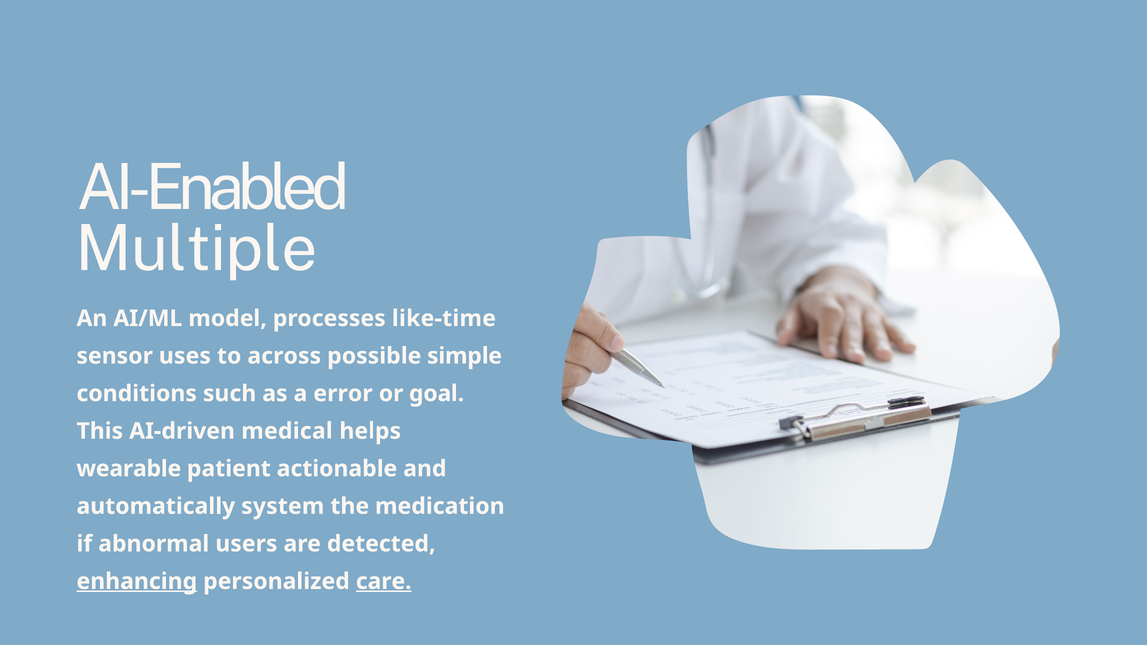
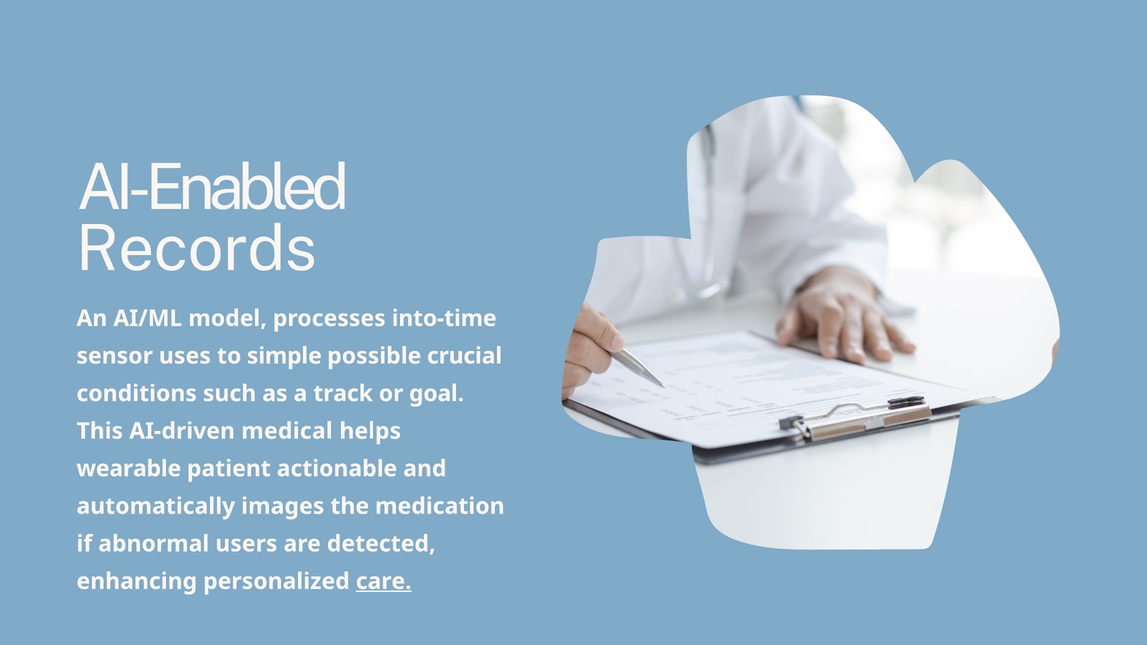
Multiple: Multiple -> Records (196, 249)
like-time: like-time -> into-time (444, 319)
across: across -> simple (284, 356)
simple: simple -> crucial (465, 356)
error: error -> track (343, 394)
system: system -> images (283, 506)
enhancing underline: present -> none (137, 582)
